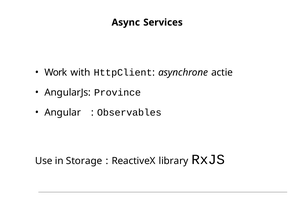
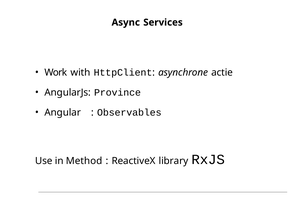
Storage: Storage -> Method (84, 161)
